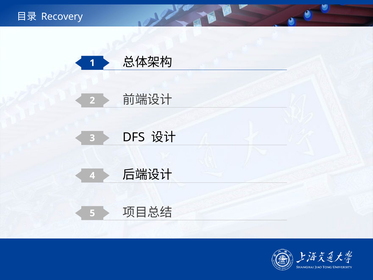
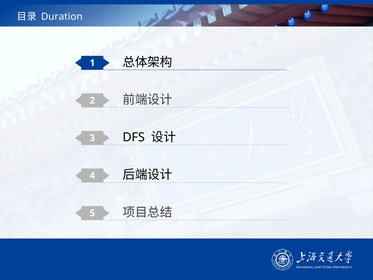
Recovery: Recovery -> Duration (62, 17)
